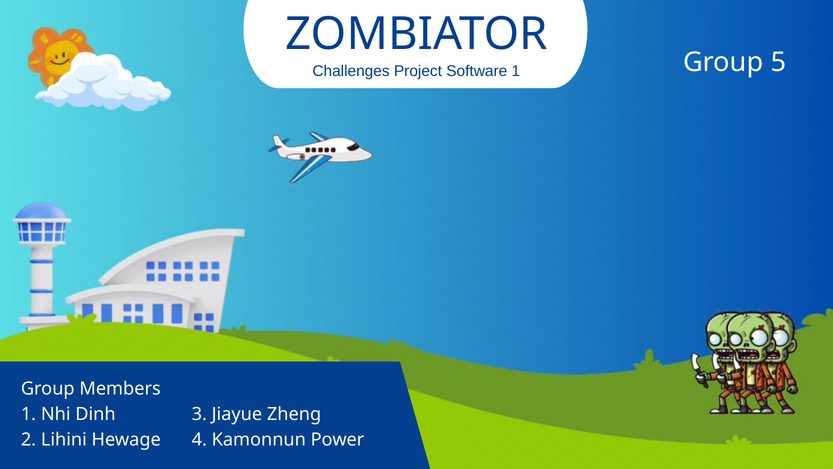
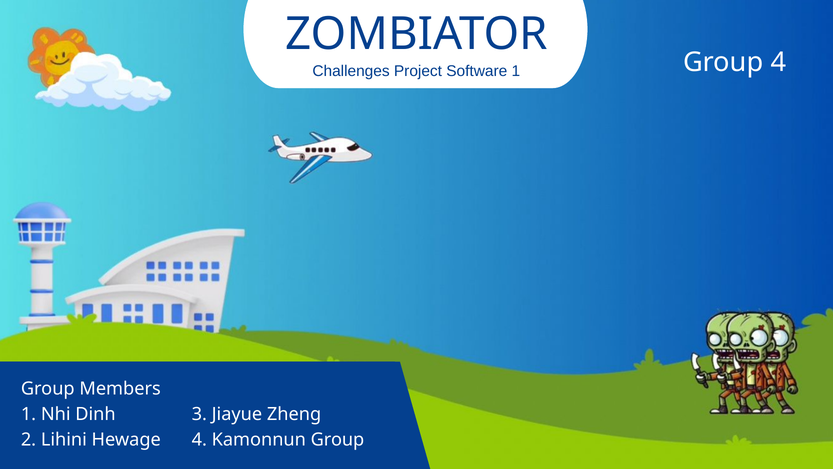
Group 5: 5 -> 4 (778, 62)
Kamonnun Power: Power -> Group (337, 439)
